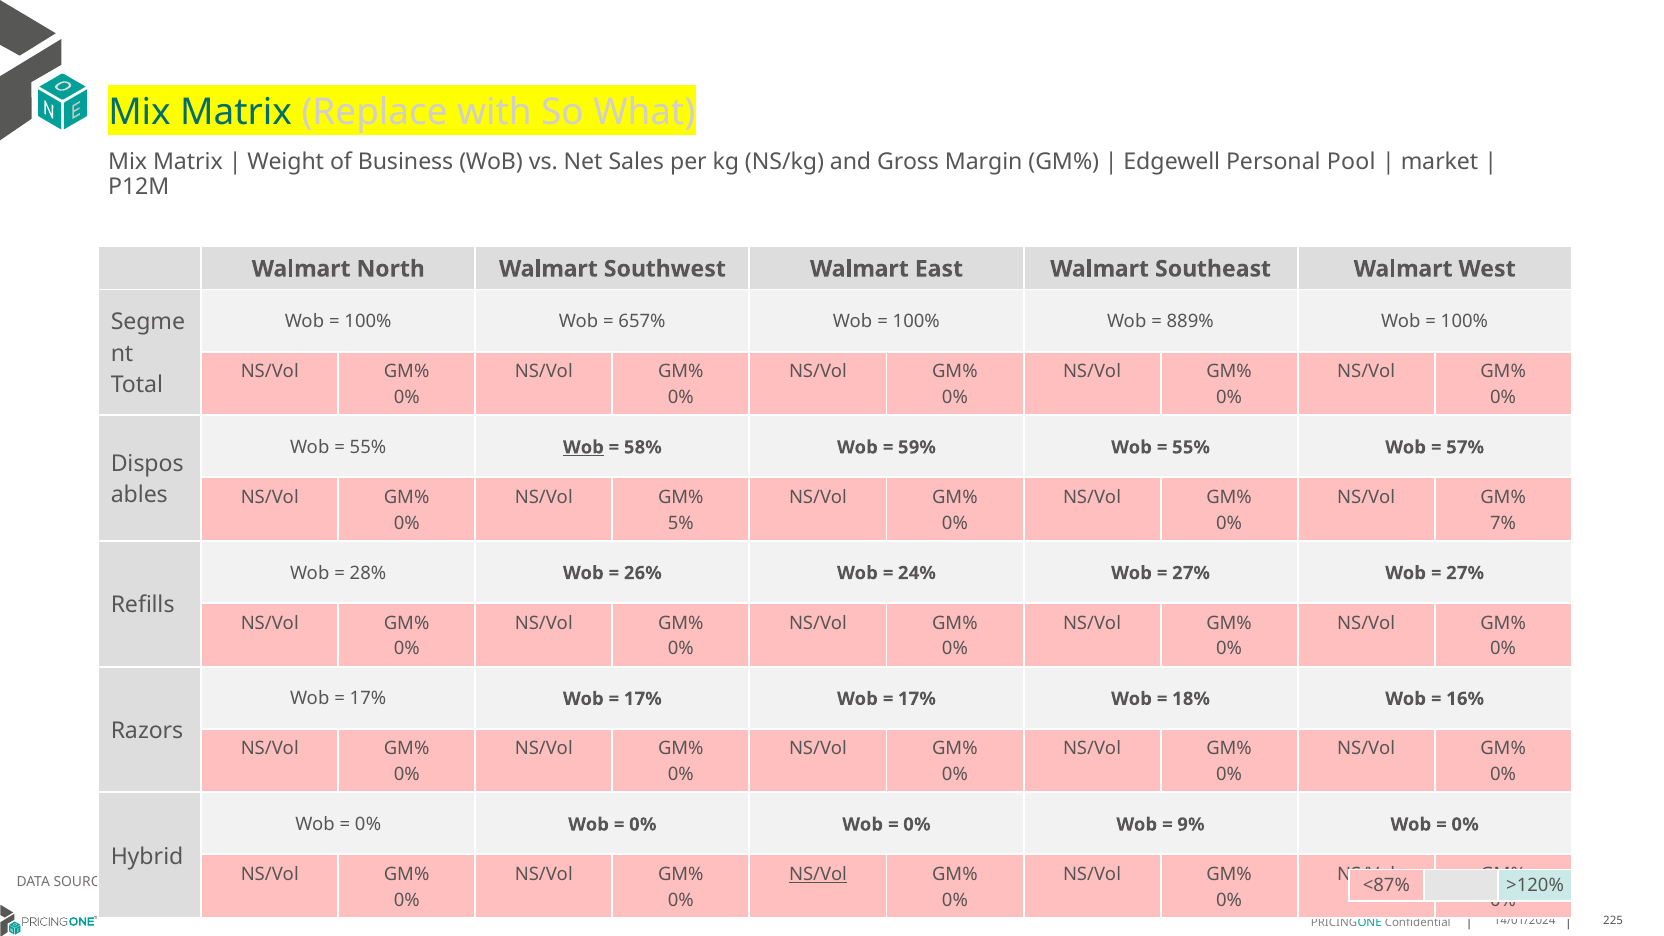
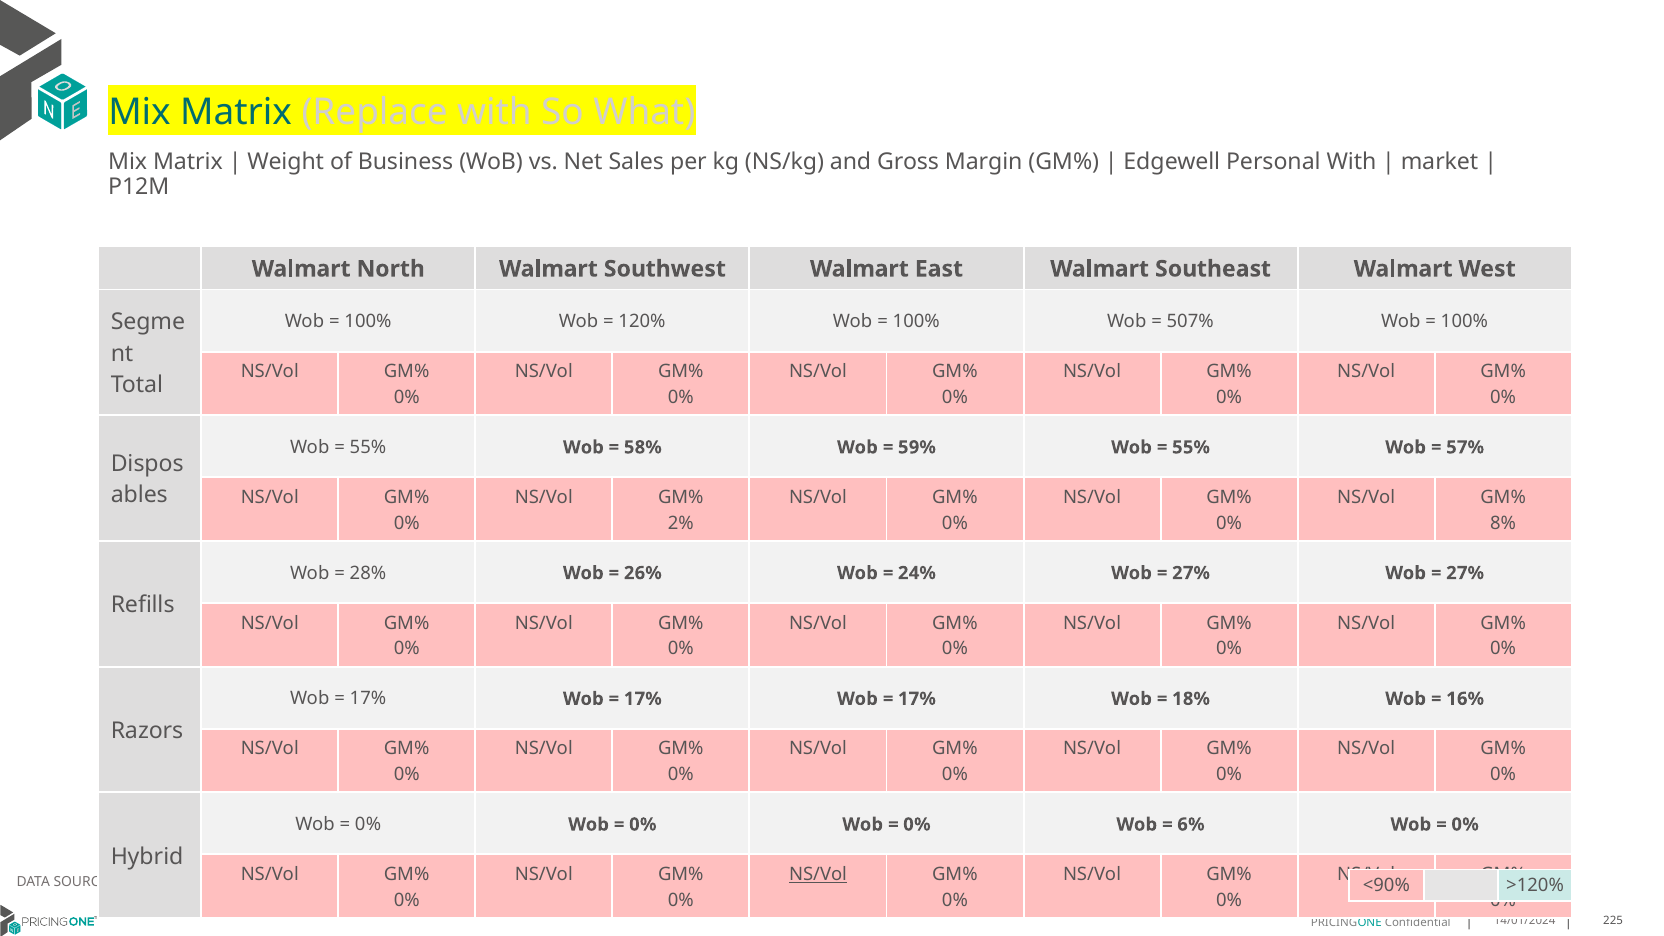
Personal Pool: Pool -> With (1351, 162)
657%: 657% -> 120% (642, 322)
889%: 889% -> 507% (1190, 322)
Wob underline: present -> none (583, 447)
5%: 5% -> 2% (681, 523)
7%: 7% -> 8% (1503, 523)
9%: 9% -> 6% (1191, 825)
<87%: <87% -> <90% (1386, 885)
